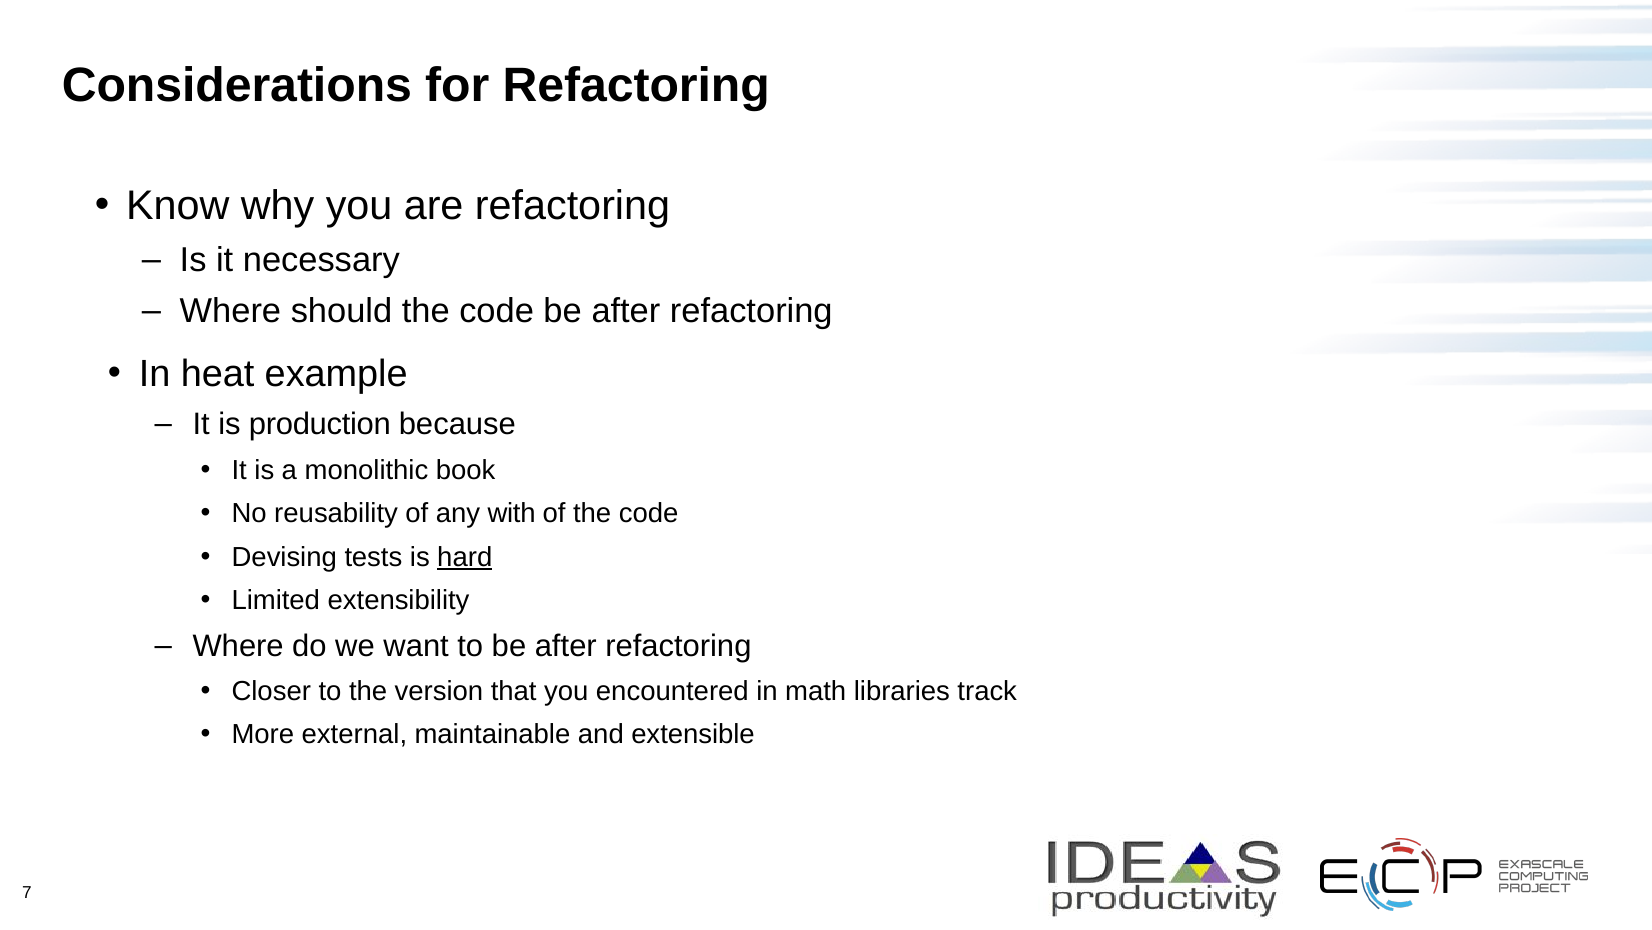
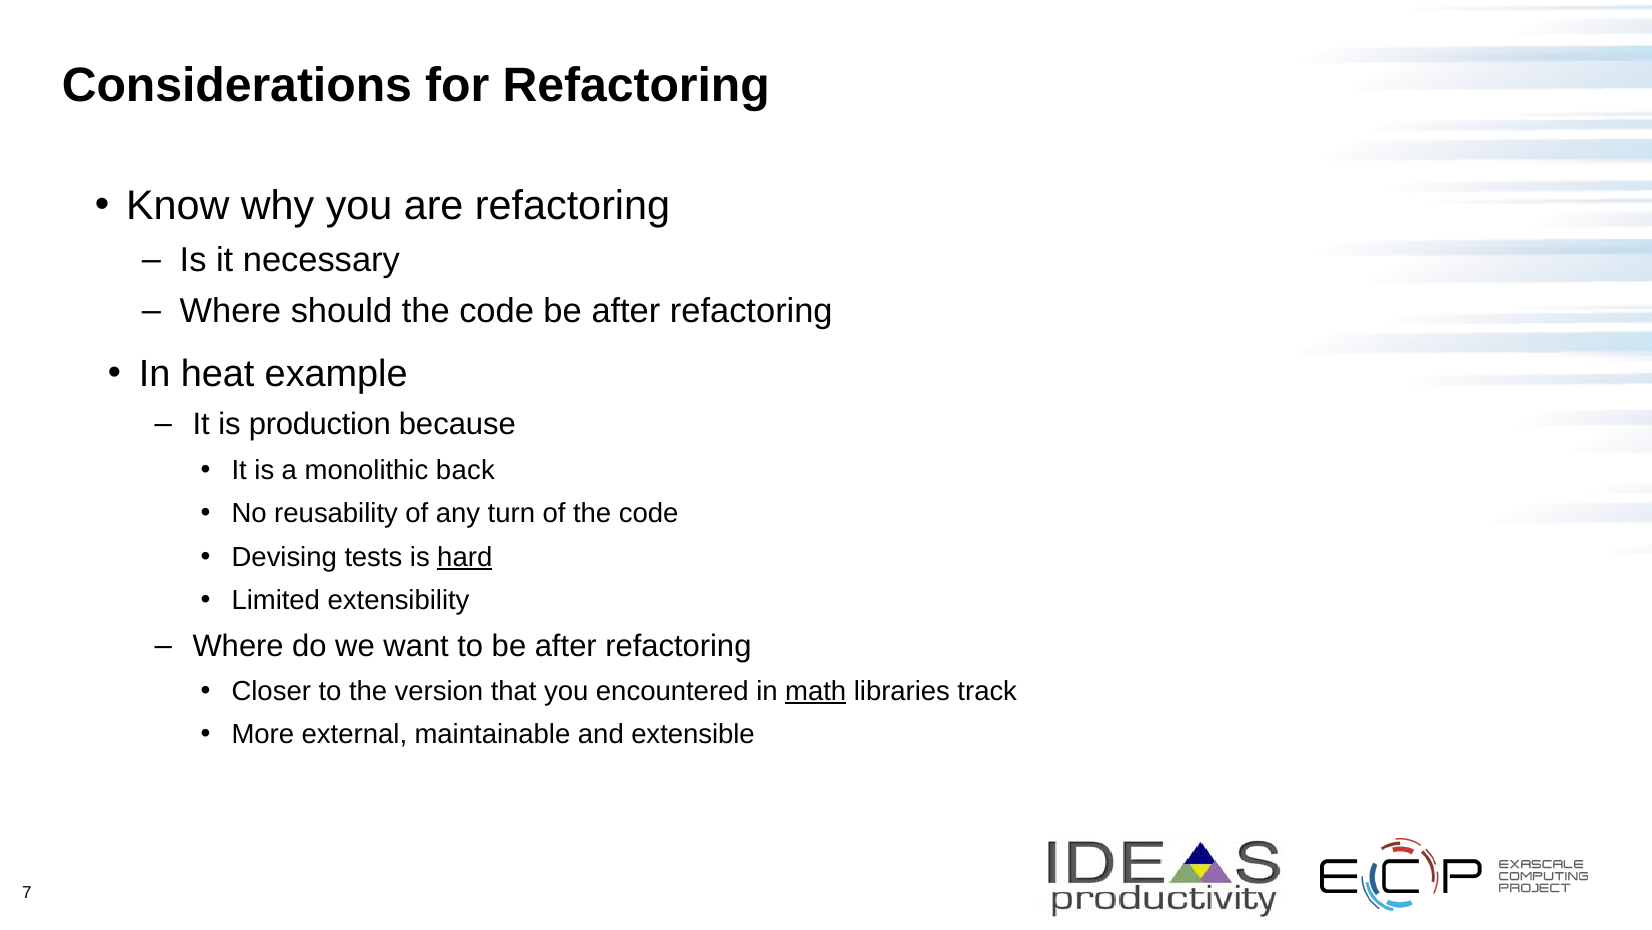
book: book -> back (465, 470)
with: with -> turn (511, 513)
math underline: none -> present (816, 691)
